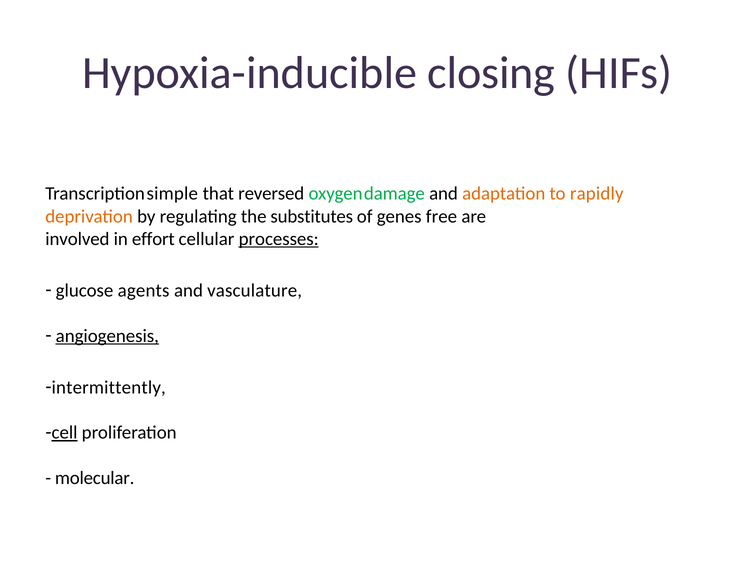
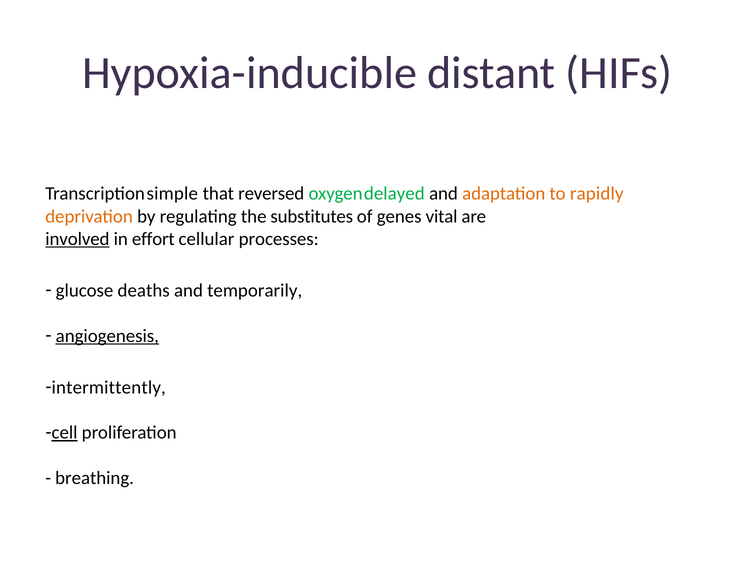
closing: closing -> distant (491, 73)
damage: damage -> delayed (394, 194)
free: free -> vital (442, 216)
involved underline: none -> present (77, 239)
processes underline: present -> none (279, 239)
agents: agents -> deaths (144, 291)
vasculature: vasculature -> temporarily (255, 291)
molecular: molecular -> breathing (95, 478)
